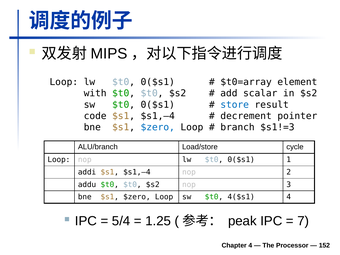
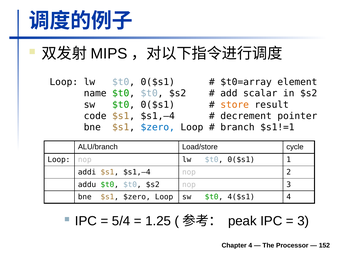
with: with -> name (95, 93)
store colour: blue -> orange (235, 105)
$s1!=3: $s1!=3 -> $s1!=1 (277, 127)
7: 7 -> 3 (303, 221)
